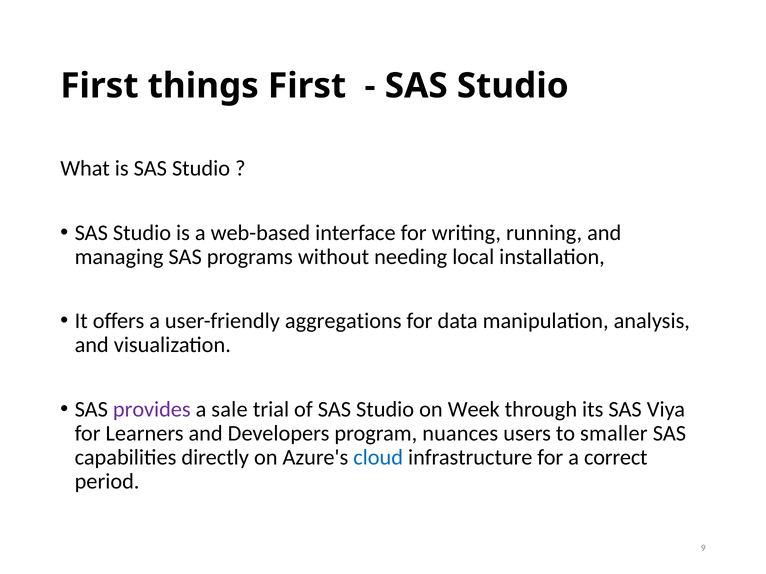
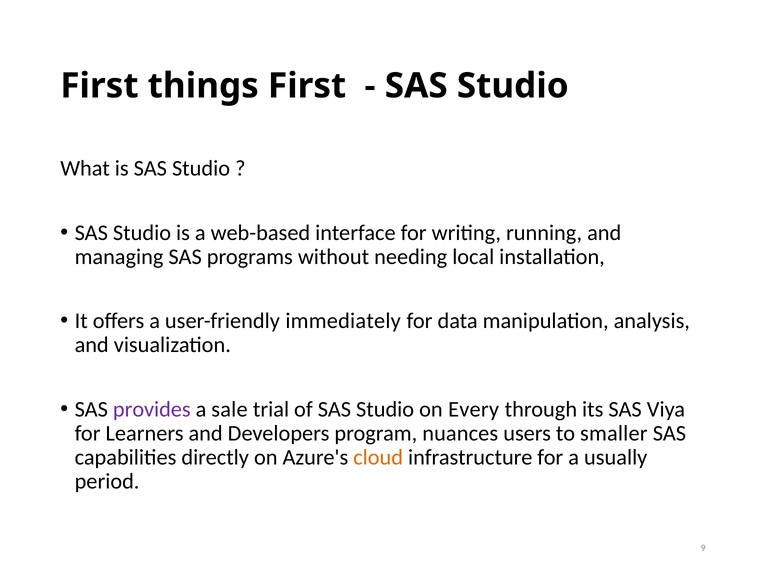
aggregations: aggregations -> immediately (343, 321)
Week: Week -> Every (474, 410)
cloud colour: blue -> orange (378, 458)
correct: correct -> usually (616, 458)
